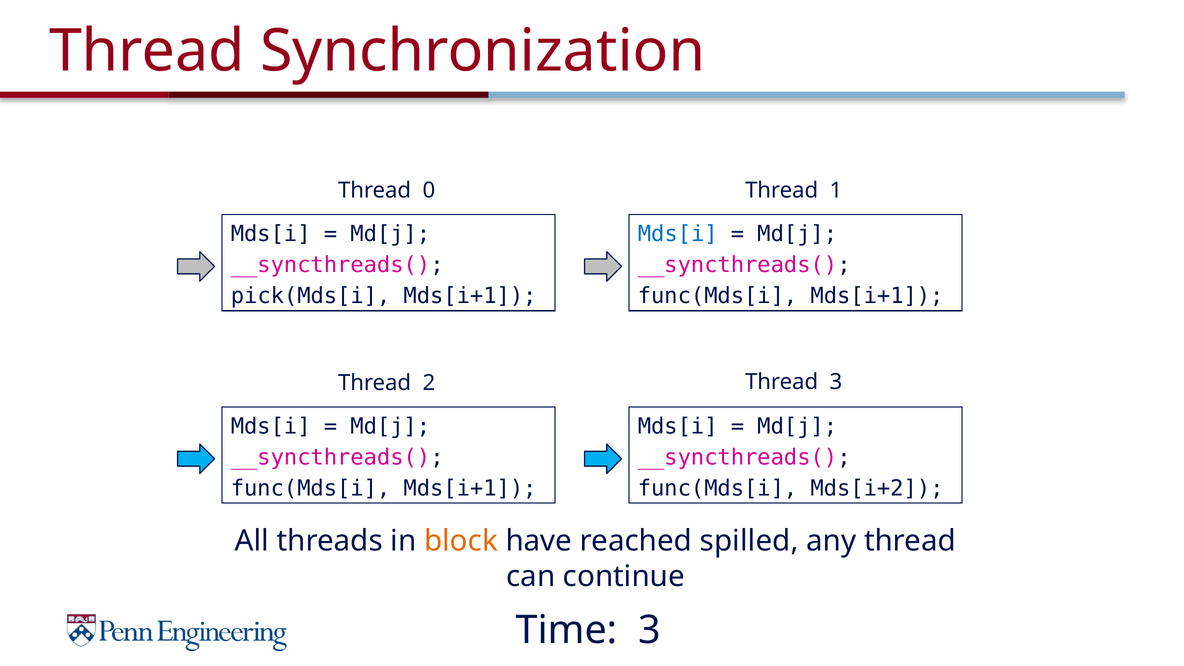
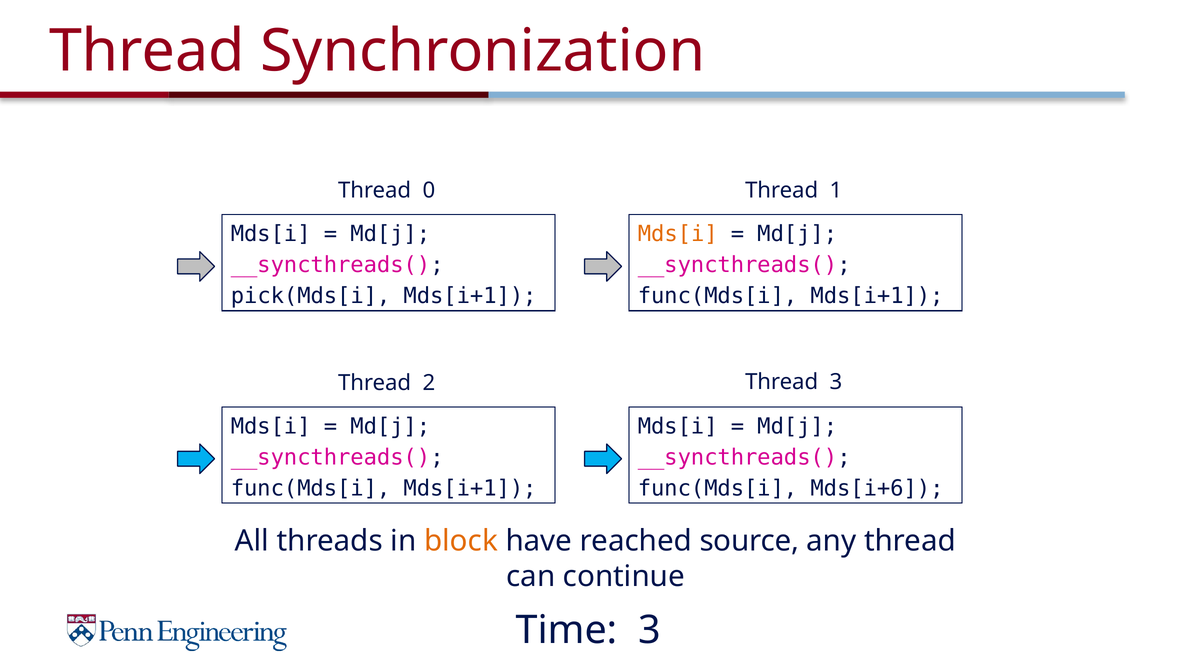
Mds[i colour: blue -> orange (678, 234)
Mds[i+2: Mds[i+2 -> Mds[i+6 (877, 488)
spilled: spilled -> source (749, 541)
